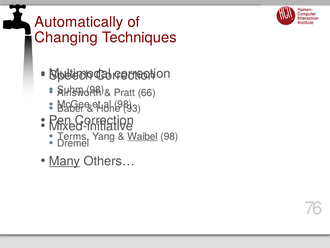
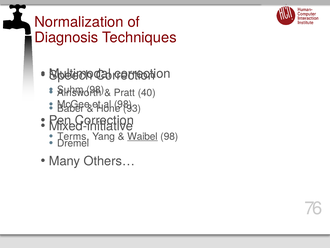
Automatically: Automatically -> Normalization (79, 22)
Changing: Changing -> Diagnosis (66, 37)
66: 66 -> 40 (147, 92)
Many underline: present -> none (65, 161)
